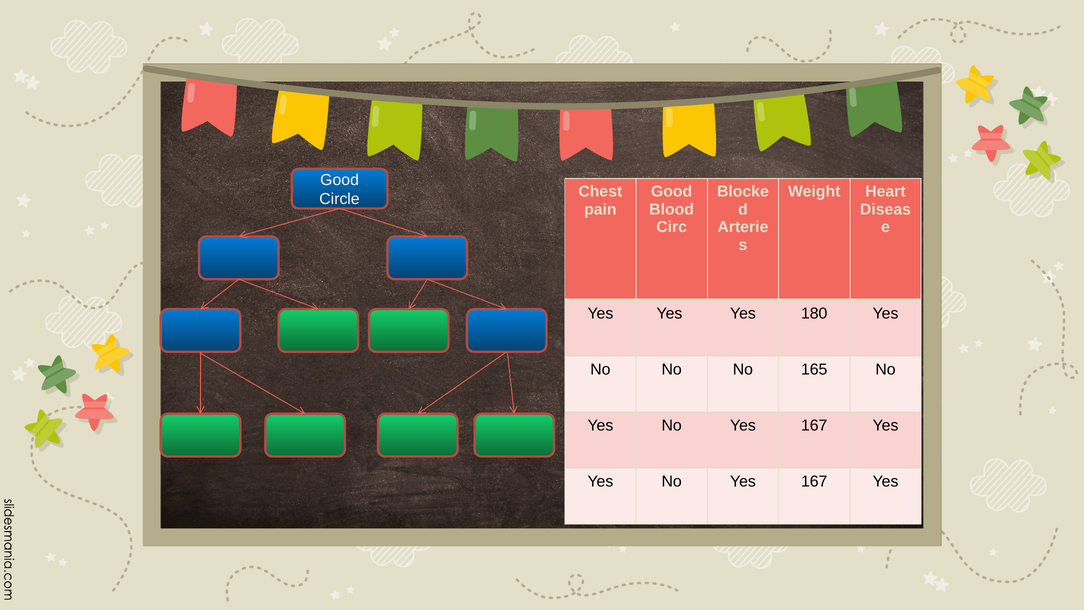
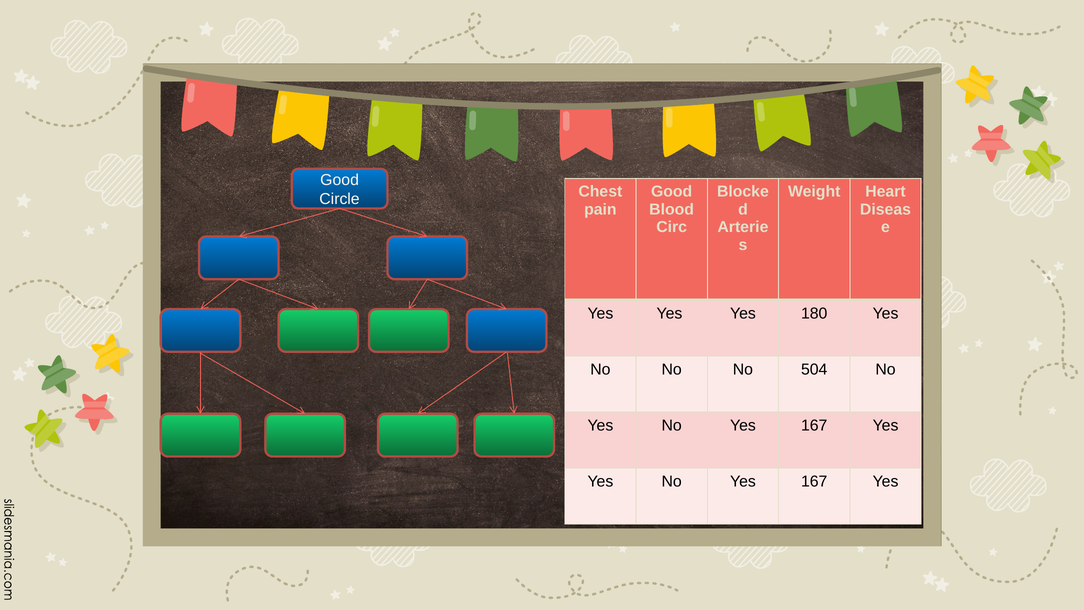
165: 165 -> 504 (814, 369)
